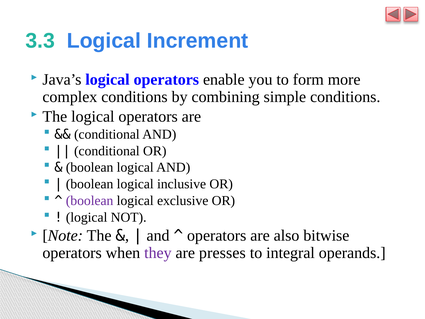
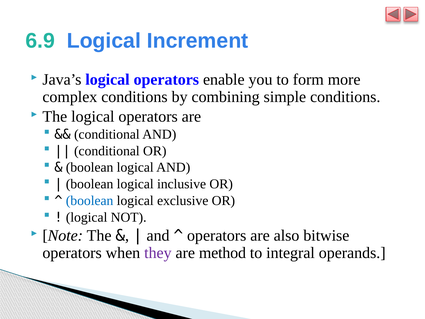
3.3: 3.3 -> 6.9 (40, 41)
boolean colour: purple -> blue (90, 201)
presses: presses -> method (223, 253)
